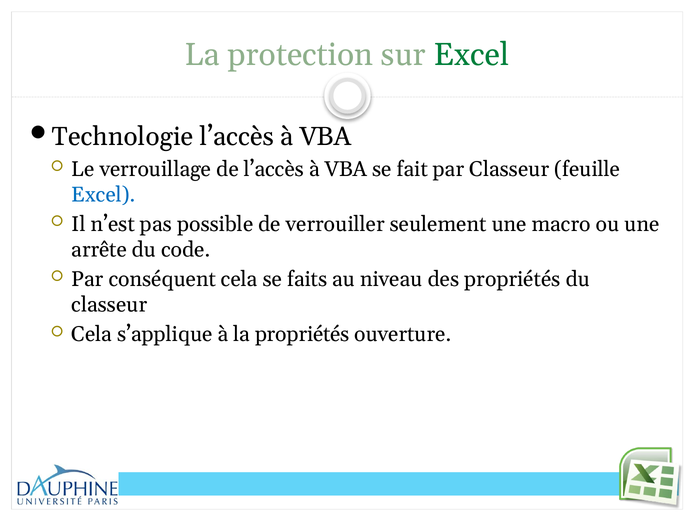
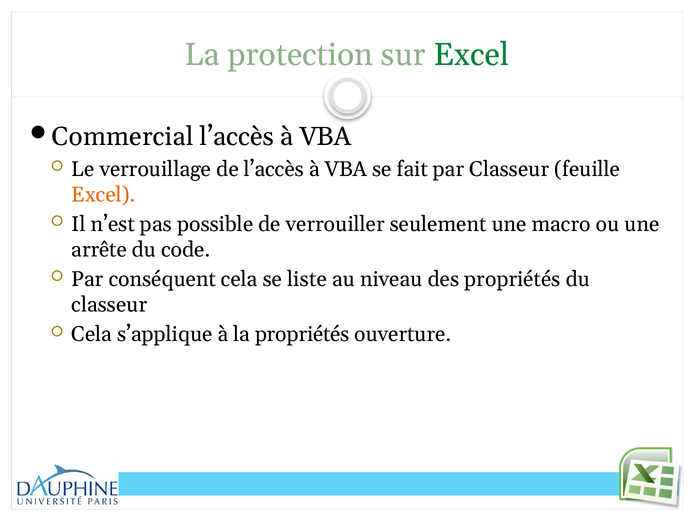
Technologie: Technologie -> Commercial (123, 137)
Excel colour: blue -> orange (104, 195)
faits: faits -> liste (307, 280)
